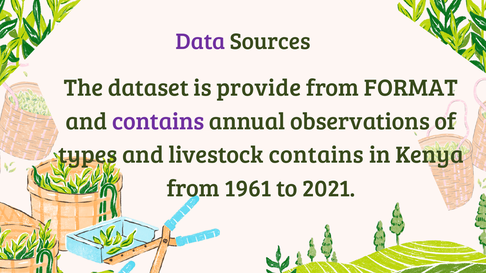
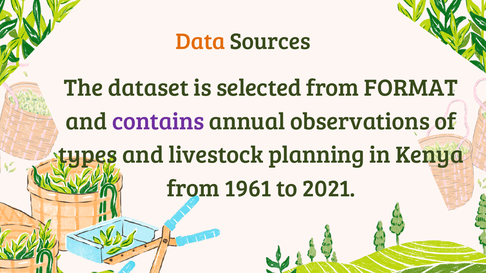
Data colour: purple -> orange (200, 42)
provide: provide -> selected (259, 88)
livestock contains: contains -> planning (316, 155)
